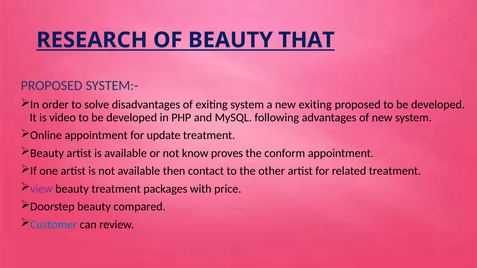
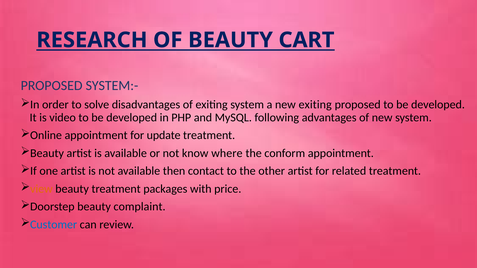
THAT: THAT -> CART (306, 40)
proves: proves -> where (227, 153)
view colour: purple -> orange (41, 189)
compared: compared -> complaint (140, 207)
